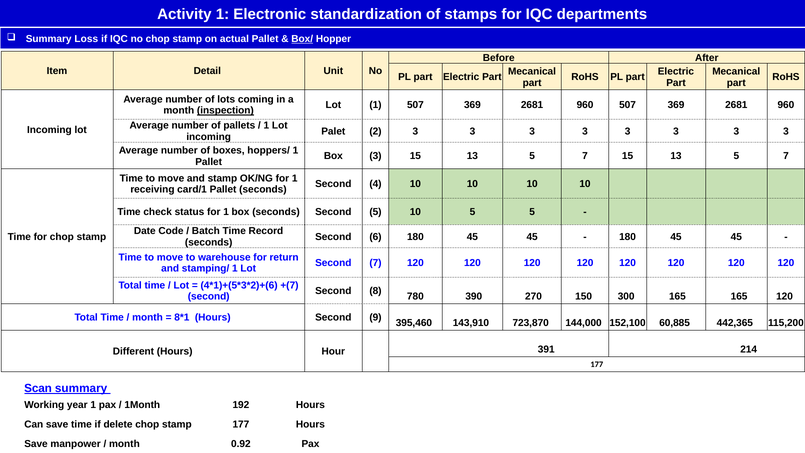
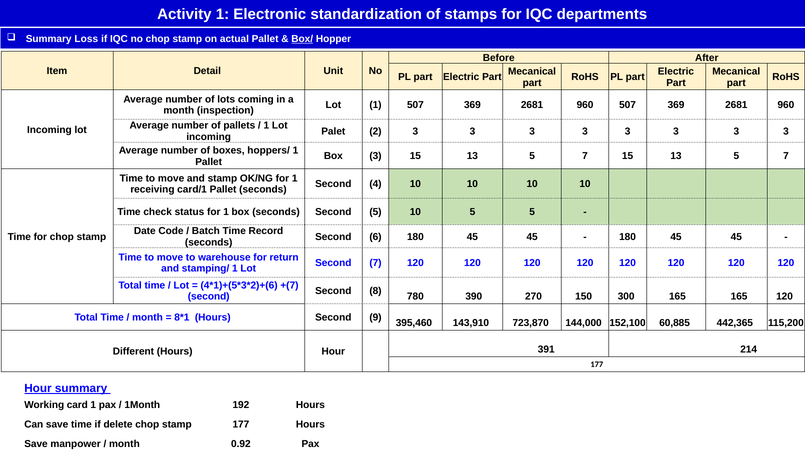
inspection underline: present -> none (225, 111)
Scan: Scan -> Hour (38, 388)
year: year -> card (77, 405)
